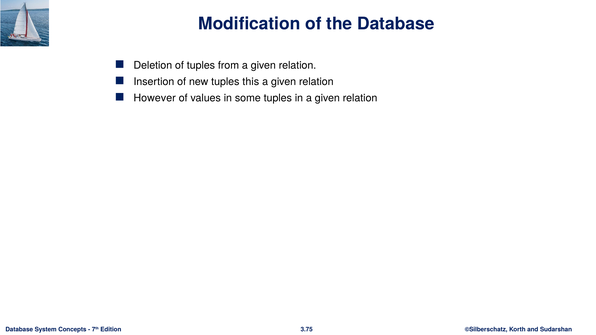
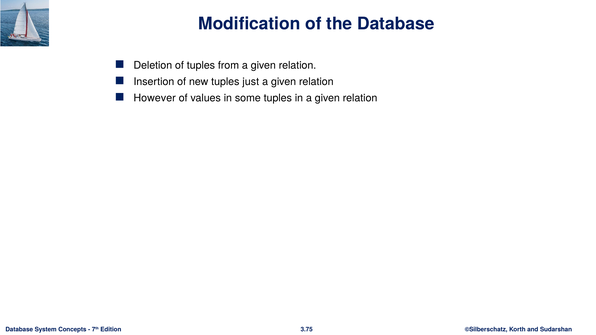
this: this -> just (251, 82)
